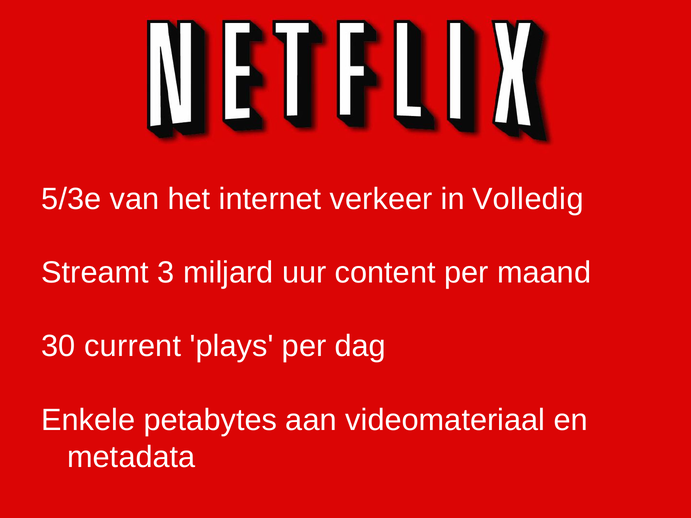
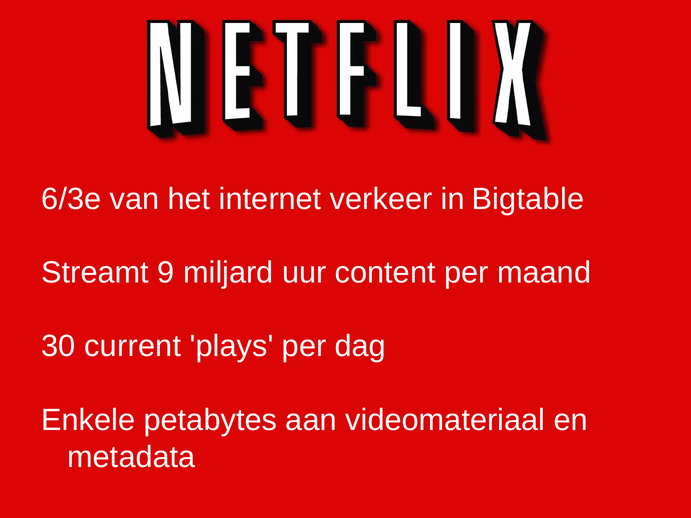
5/3e: 5/3e -> 6/3e (71, 199)
Volledig: Volledig -> Bigtable (528, 199)
3: 3 -> 9 (166, 273)
